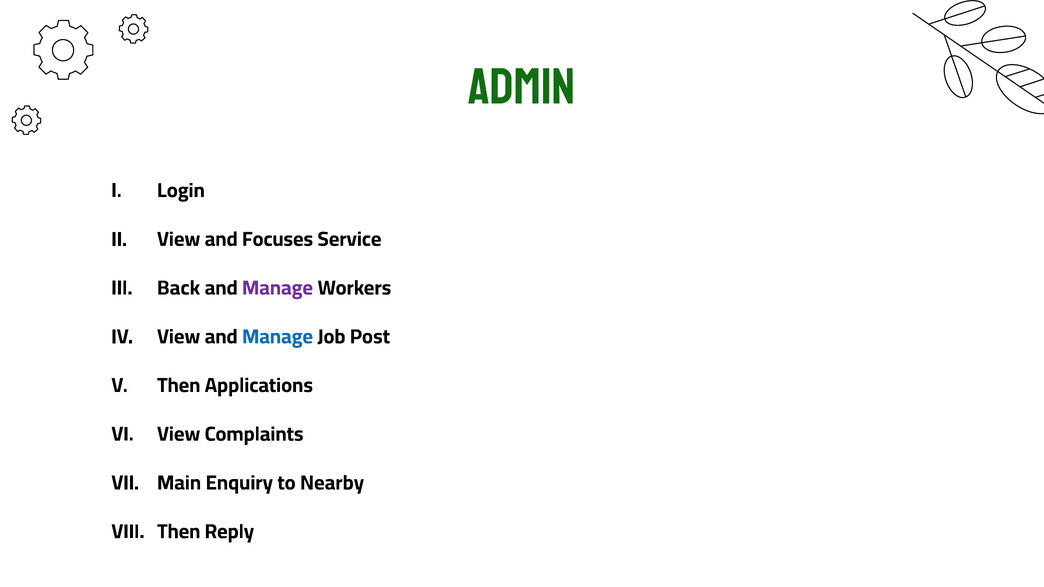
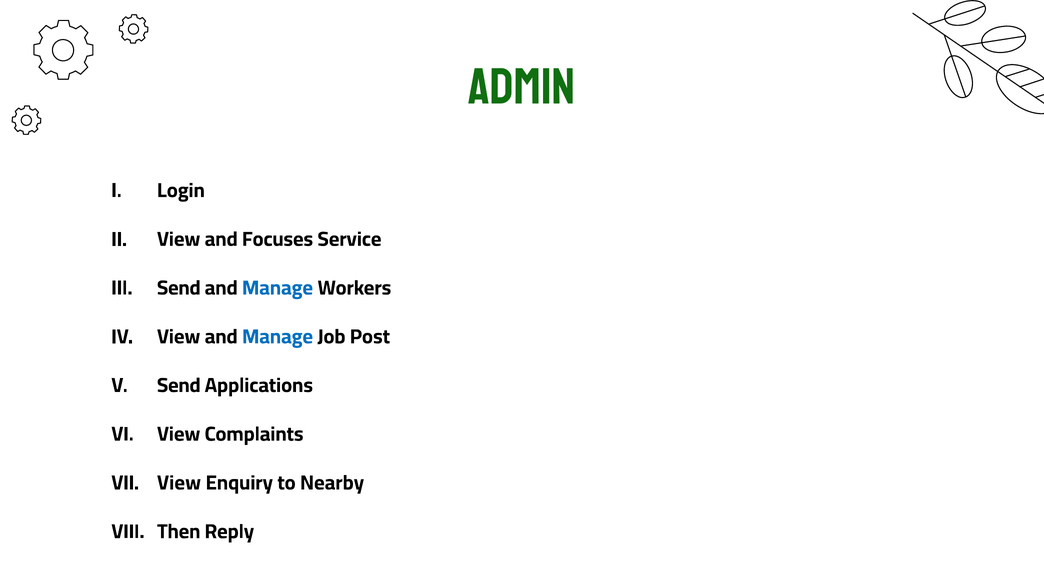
Back: Back -> Send (179, 288)
Manage colour: purple -> blue (278, 288)
Then: Then -> Send (179, 385)
Main: Main -> View (179, 483)
